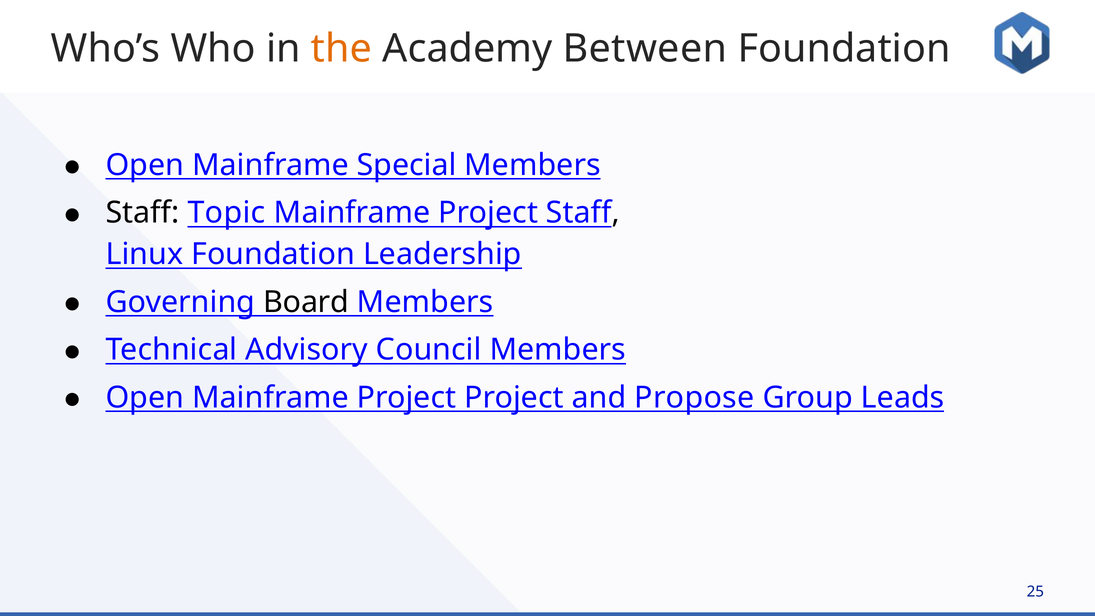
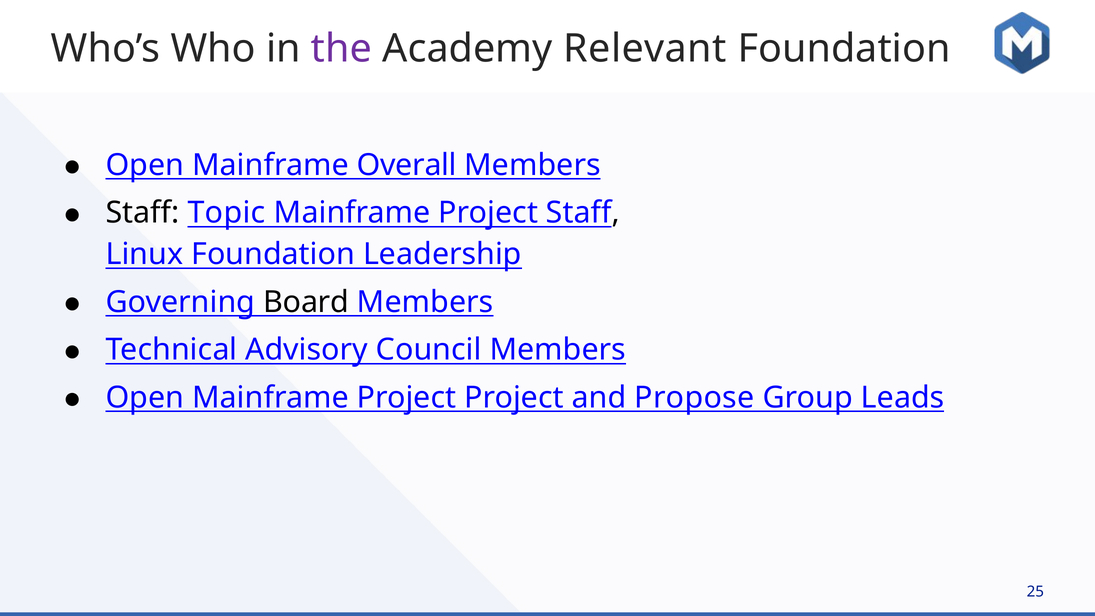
the colour: orange -> purple (341, 49)
Between: Between -> Relevant (645, 49)
Special: Special -> Overall (407, 165)
